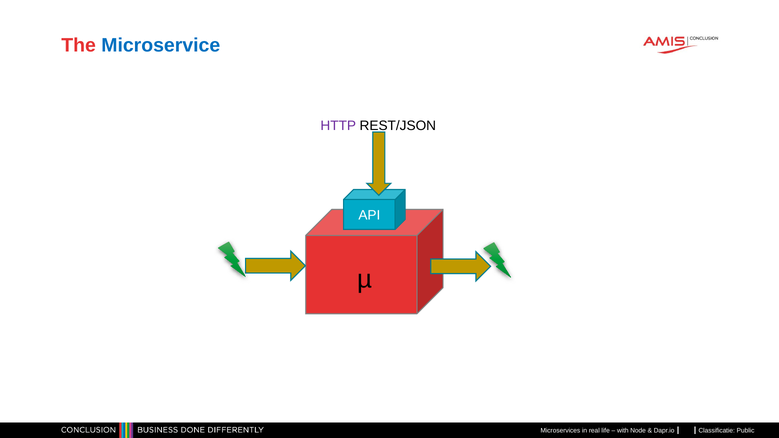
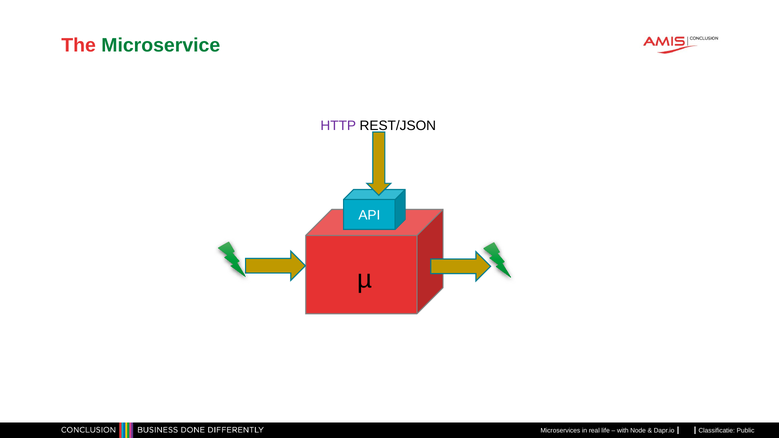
Microservice colour: blue -> green (161, 45)
